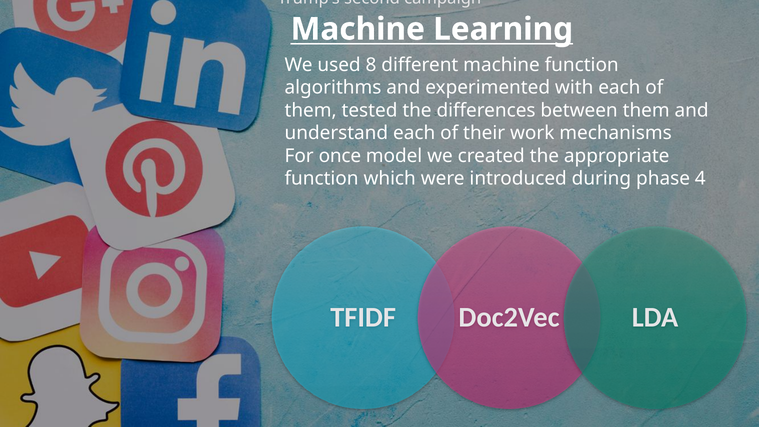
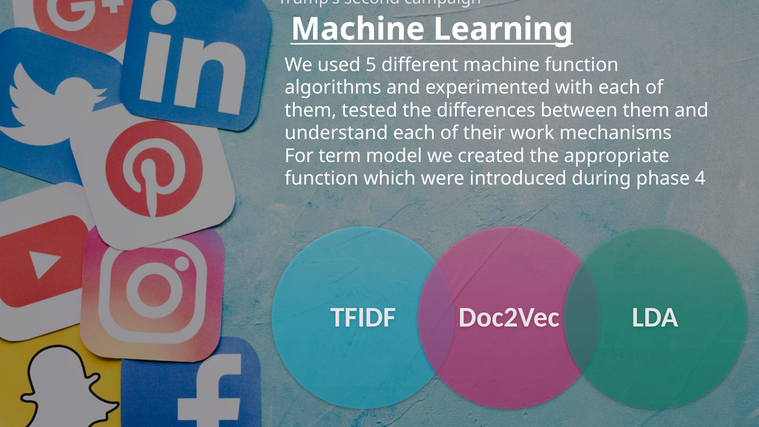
8: 8 -> 5 (371, 65)
once: once -> term (340, 156)
